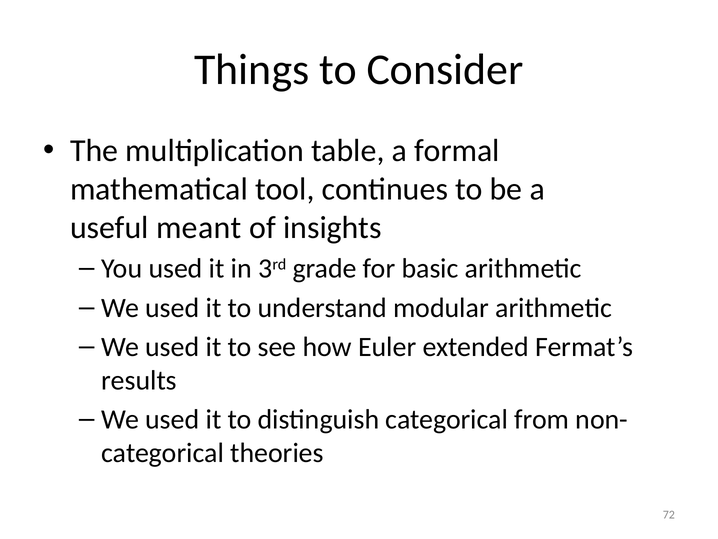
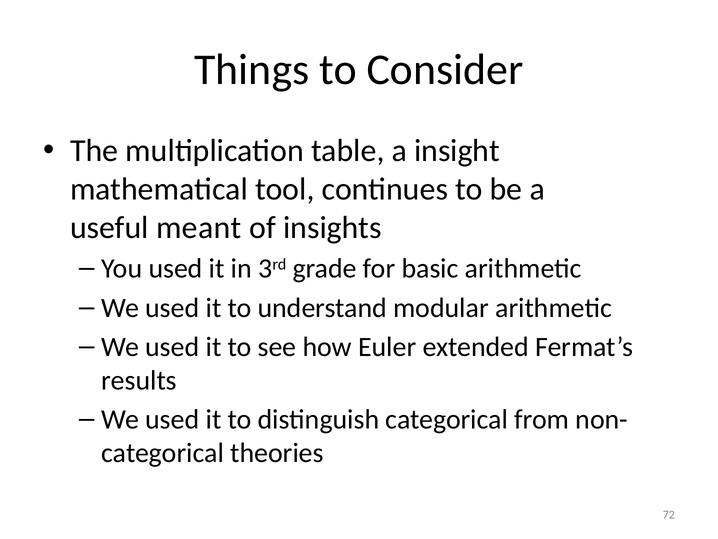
formal: formal -> insight (457, 151)
